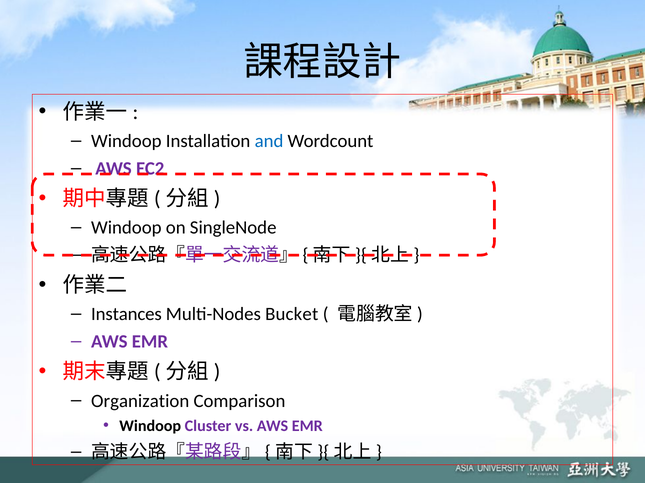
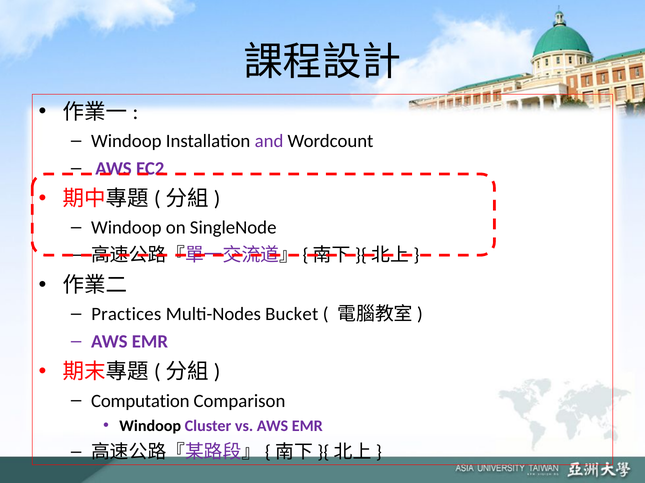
and colour: blue -> purple (269, 141)
Instances: Instances -> Practices (126, 315)
Organization: Organization -> Computation (140, 401)
